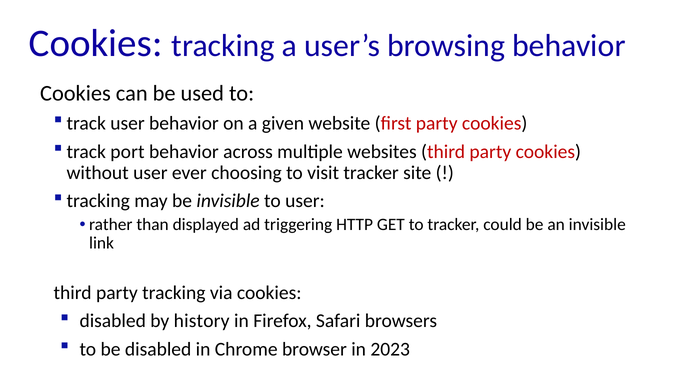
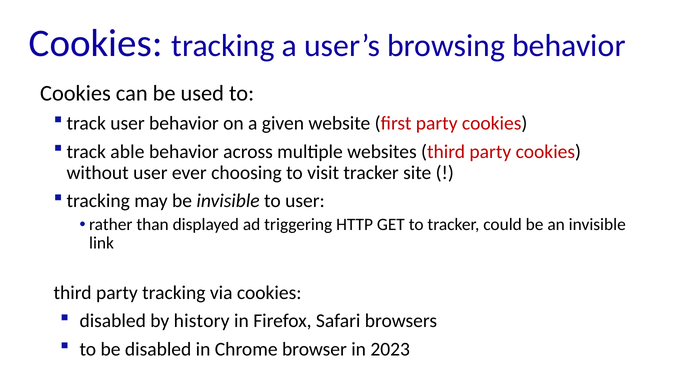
port: port -> able (127, 152)
